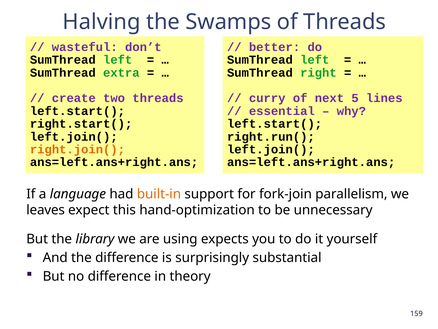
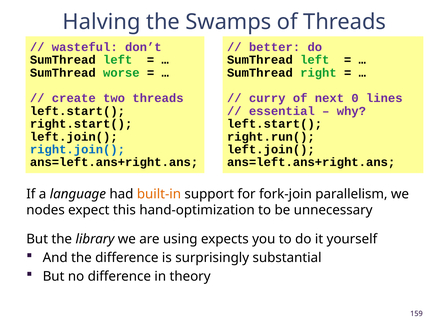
extra: extra -> worse (121, 73)
5: 5 -> 0 (355, 98)
right.join( colour: orange -> blue (77, 149)
leaves: leaves -> nodes (46, 210)
